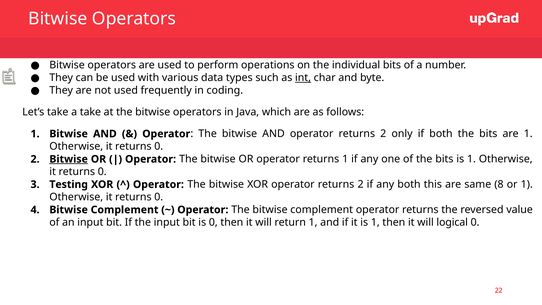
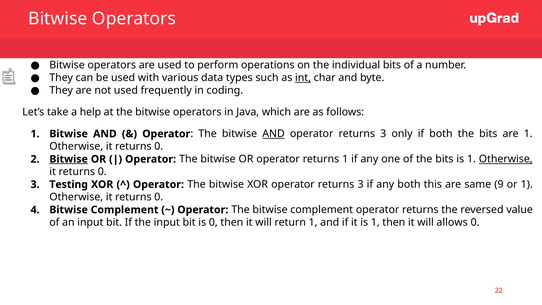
a take: take -> help (90, 112)
AND underline: none -> present (273, 134)
2: 2 -> 3 (383, 134)
Otherwise underline: none -> present (506, 159)
XOR operator returns 2: 2 -> 3 (361, 184)
8: 8 -> 9 (499, 184)
logical: logical -> allows (452, 222)
